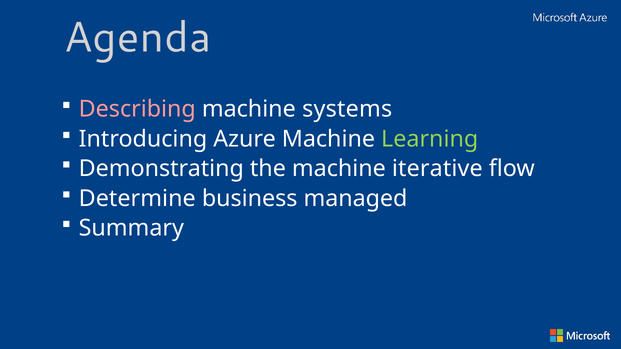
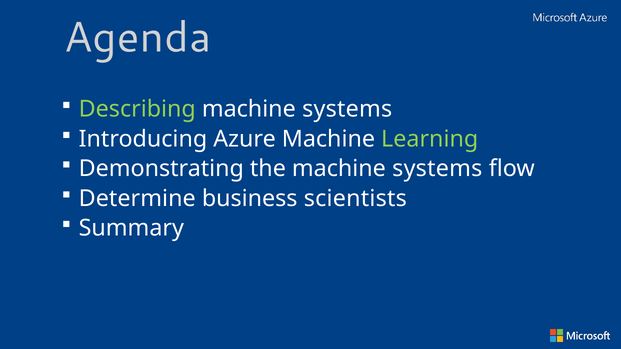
Describing colour: pink -> light green (137, 109)
the machine iterative: iterative -> systems (437, 169)
managed: managed -> scientists (355, 199)
